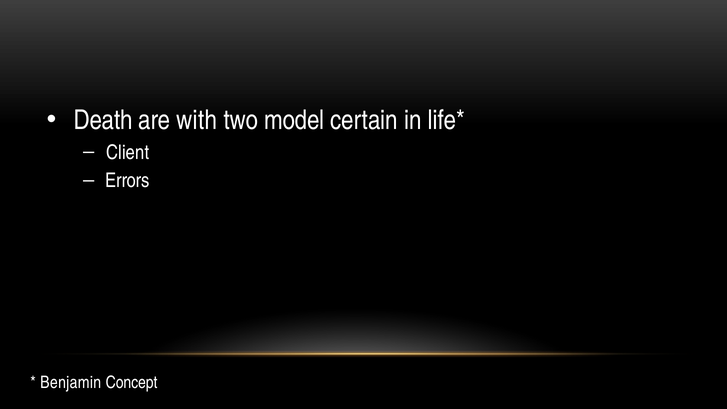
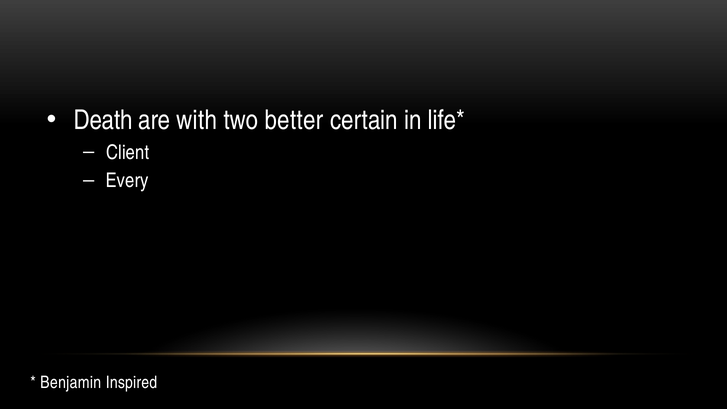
model: model -> better (294, 120)
Errors: Errors -> Every (127, 181)
Concept: Concept -> Inspired (131, 383)
